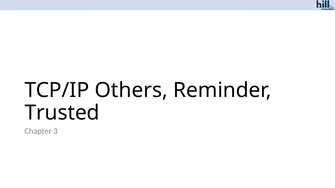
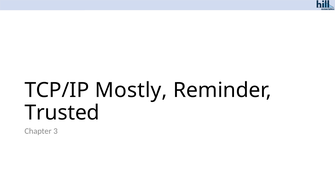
Others: Others -> Mostly (131, 90)
